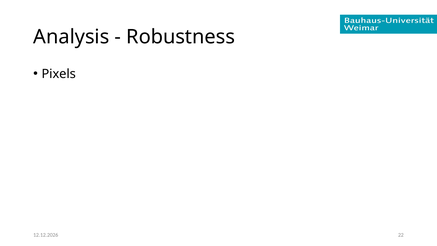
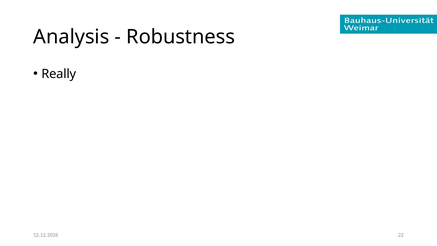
Pixels: Pixels -> Really (59, 74)
